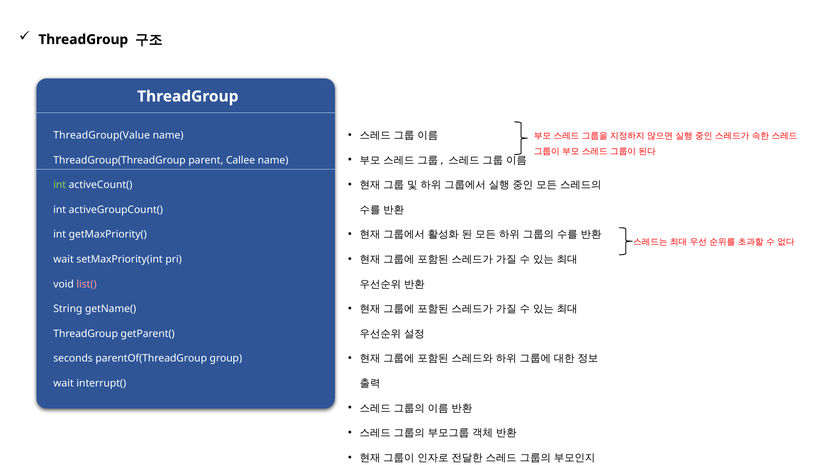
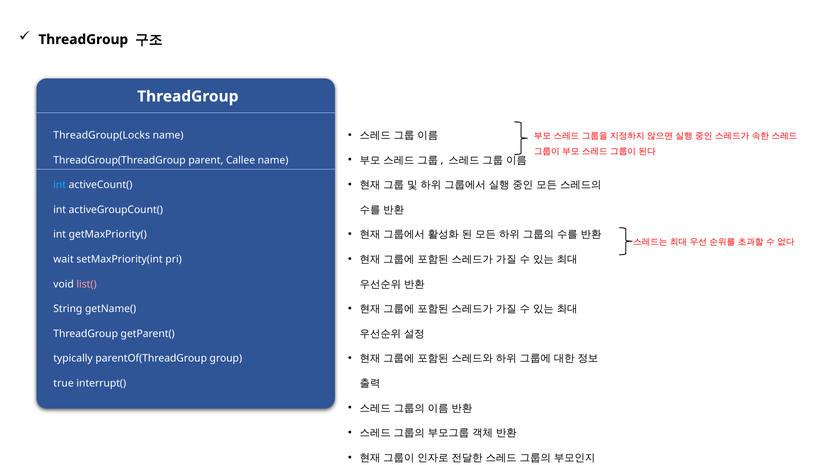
ThreadGroup(Value: ThreadGroup(Value -> ThreadGroup(Locks (102, 135)
int colour: light green -> light blue (60, 185)
seconds: seconds -> typically (73, 359)
wait: wait -> true (64, 383)
